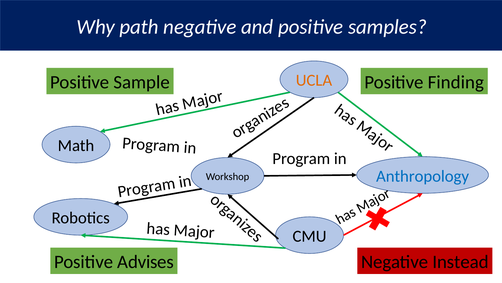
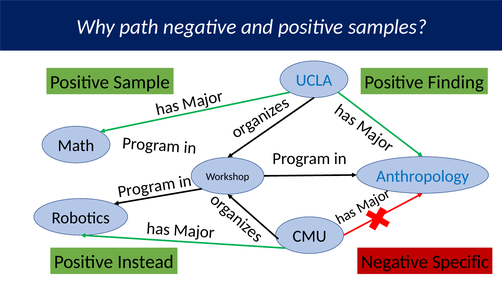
UCLA colour: orange -> blue (314, 80)
Advises: Advises -> Instead (146, 262)
Instead: Instead -> Specific (461, 262)
